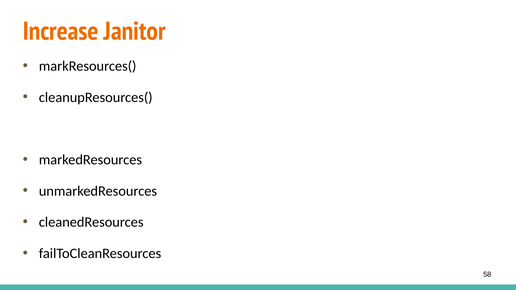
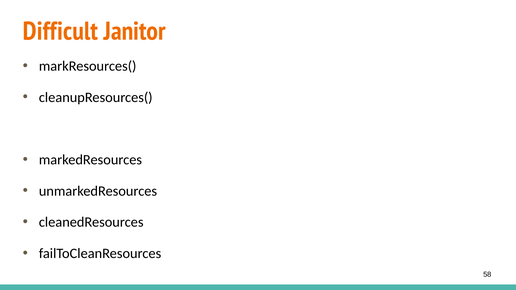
Increase: Increase -> Difficult (60, 31)
